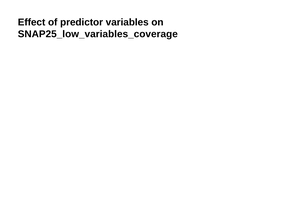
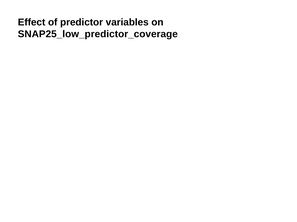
SNAP25_low_variables_coverage: SNAP25_low_variables_coverage -> SNAP25_low_predictor_coverage (98, 34)
